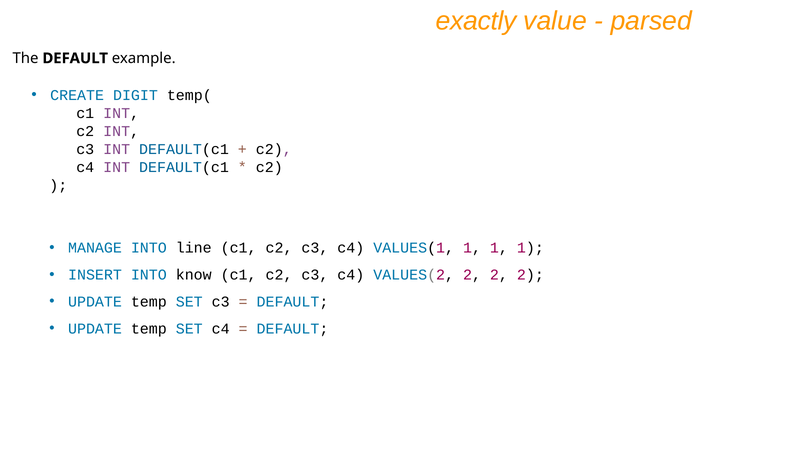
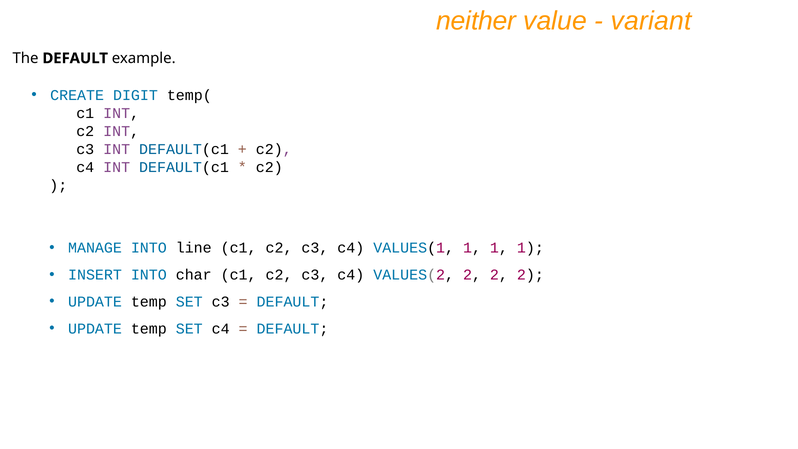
exactly: exactly -> neither (476, 21)
parsed: parsed -> variant (651, 21)
know: know -> char (194, 275)
